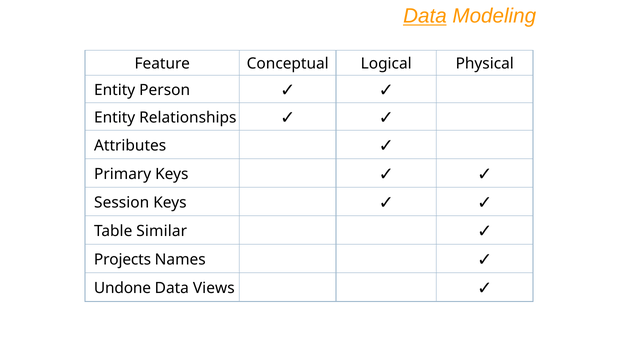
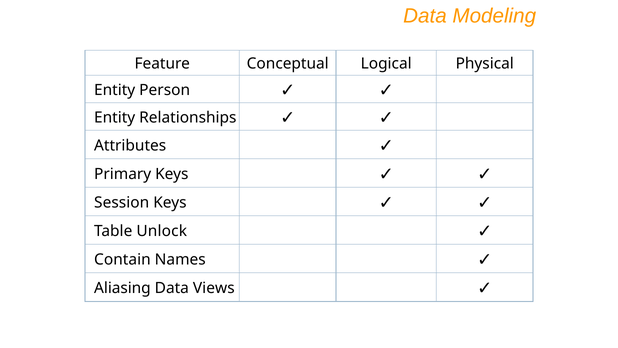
Data underline: present -> none (425, 16)
Similar: Similar -> Unlock (162, 231)
Projects: Projects -> Contain (122, 259)
Undone: Undone -> Aliasing (122, 288)
